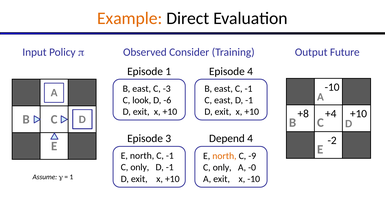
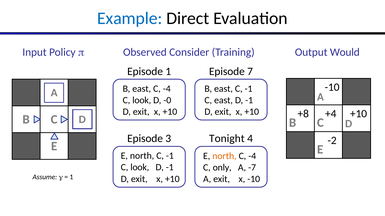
Example colour: orange -> blue (130, 18)
Future: Future -> Would (345, 52)
Episode 4: 4 -> 7 (250, 71)
east C -3: -3 -> -4 (167, 89)
-6: -6 -> -0 (167, 100)
Depend: Depend -> Tonight (227, 139)
-9: -9 -> -4 (252, 156)
only: only -> look (140, 168)
-0: -0 -> -7 (252, 168)
